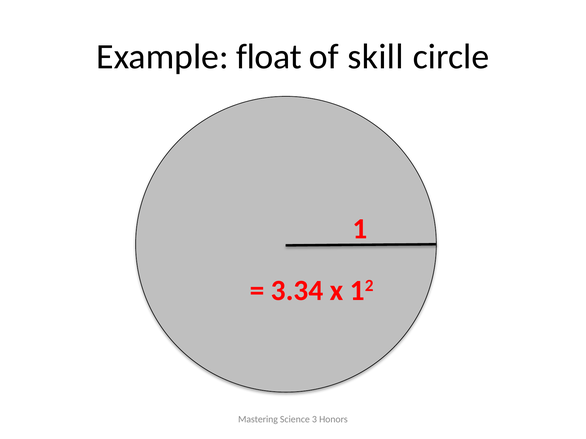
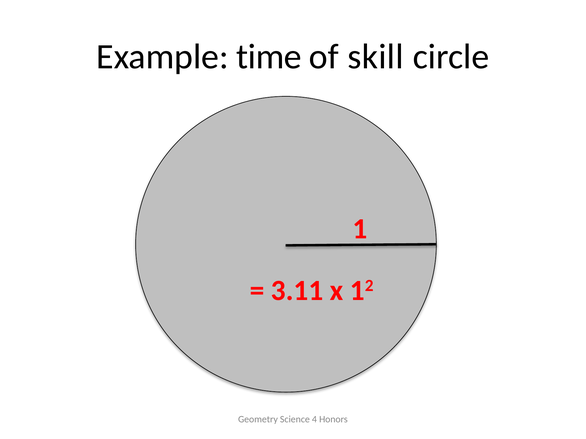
float: float -> time (269, 57)
3.34: 3.34 -> 3.11 (297, 291)
Mastering: Mastering -> Geometry (258, 420)
3: 3 -> 4 (314, 420)
